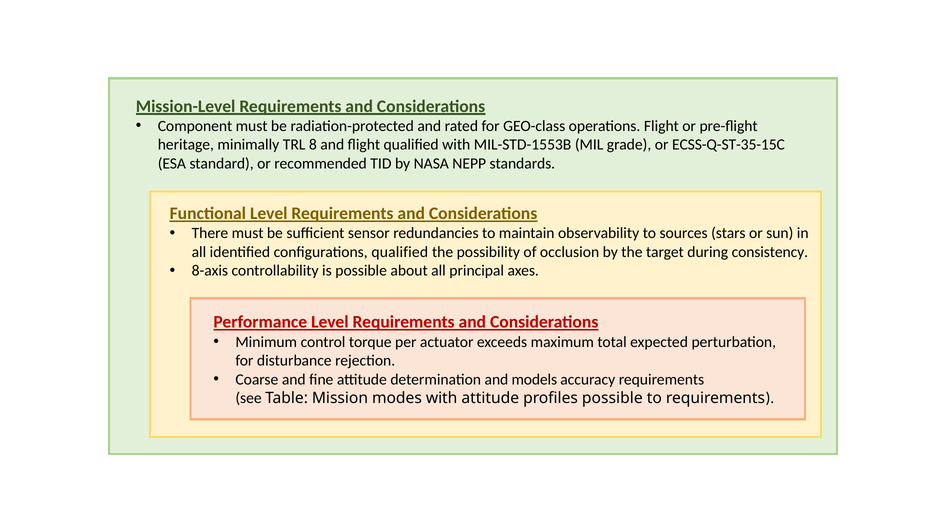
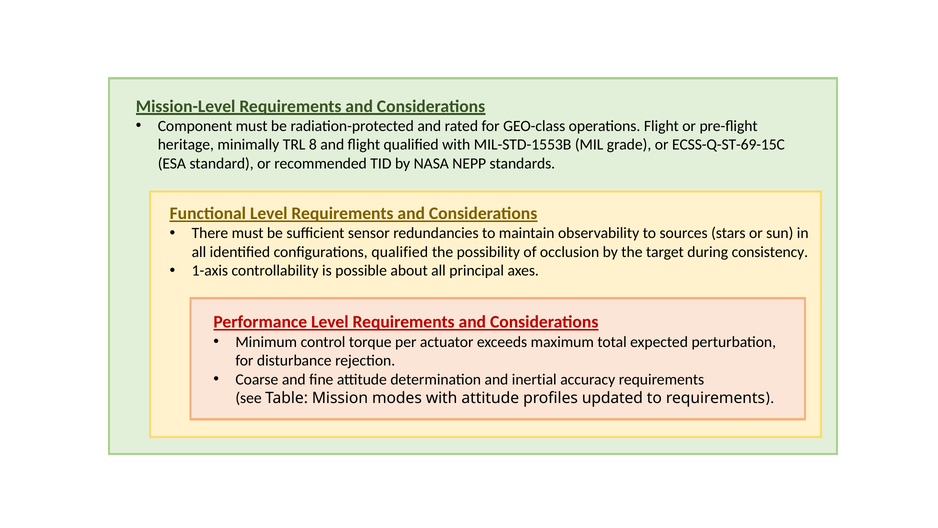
ECSS-Q-ST-35-15C: ECSS-Q-ST-35-15C -> ECSS-Q-ST-69-15C (728, 145)
8-axis: 8-axis -> 1-axis (210, 271)
models: models -> inertial (534, 379)
profiles possible: possible -> updated (612, 398)
